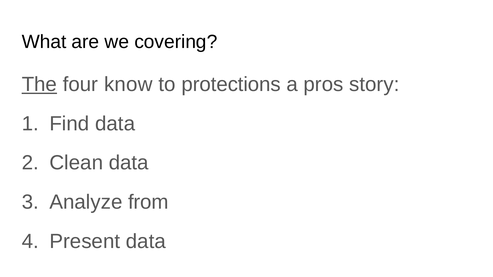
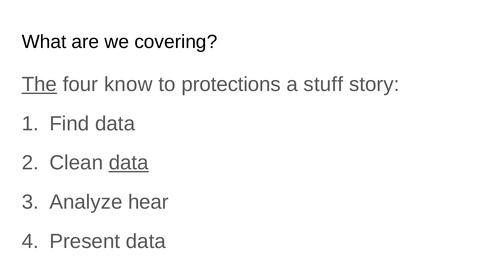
pros: pros -> stuff (323, 85)
data underline: none -> present (129, 163)
from: from -> hear (148, 202)
